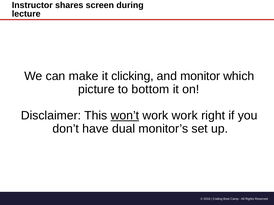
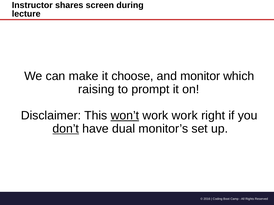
clicking: clicking -> choose (132, 76)
picture: picture -> raising (96, 90)
bottom: bottom -> prompt (150, 90)
don’t underline: none -> present (66, 129)
